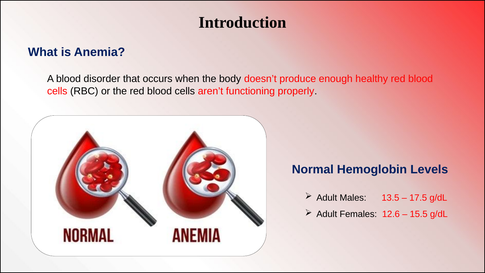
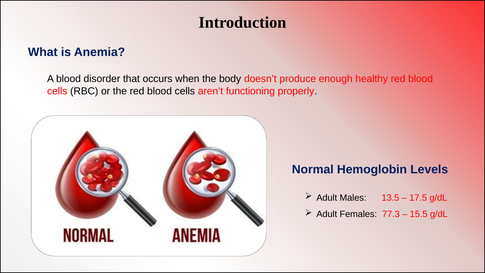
12.6: 12.6 -> 77.3 (391, 214)
